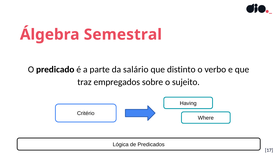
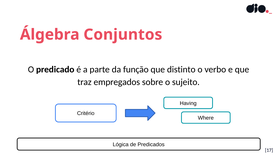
Semestral: Semestral -> Conjuntos (123, 35)
salário: salário -> função (136, 69)
